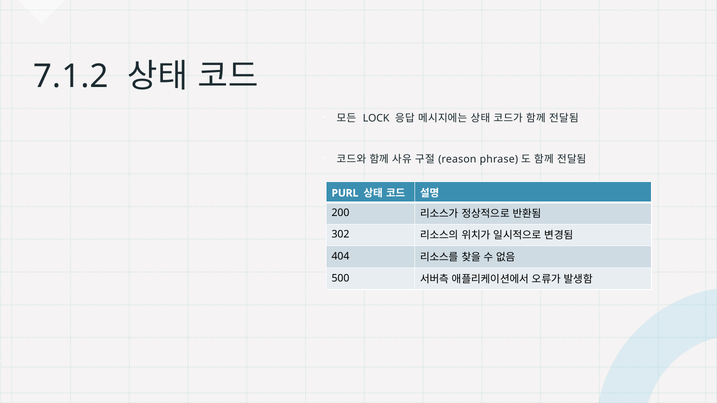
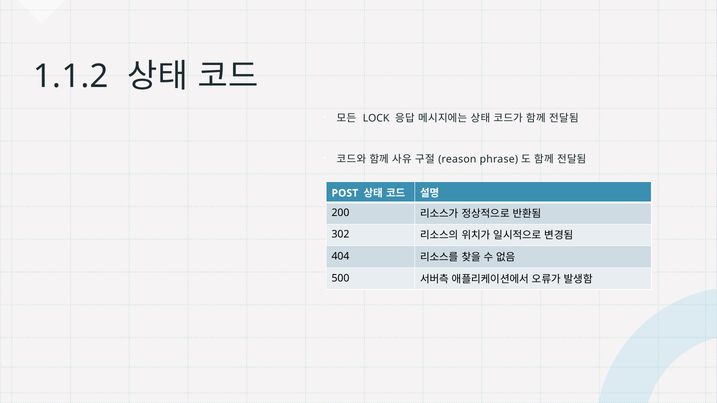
7.1.2: 7.1.2 -> 1.1.2 (71, 77)
PURL: PURL -> POST (345, 193)
